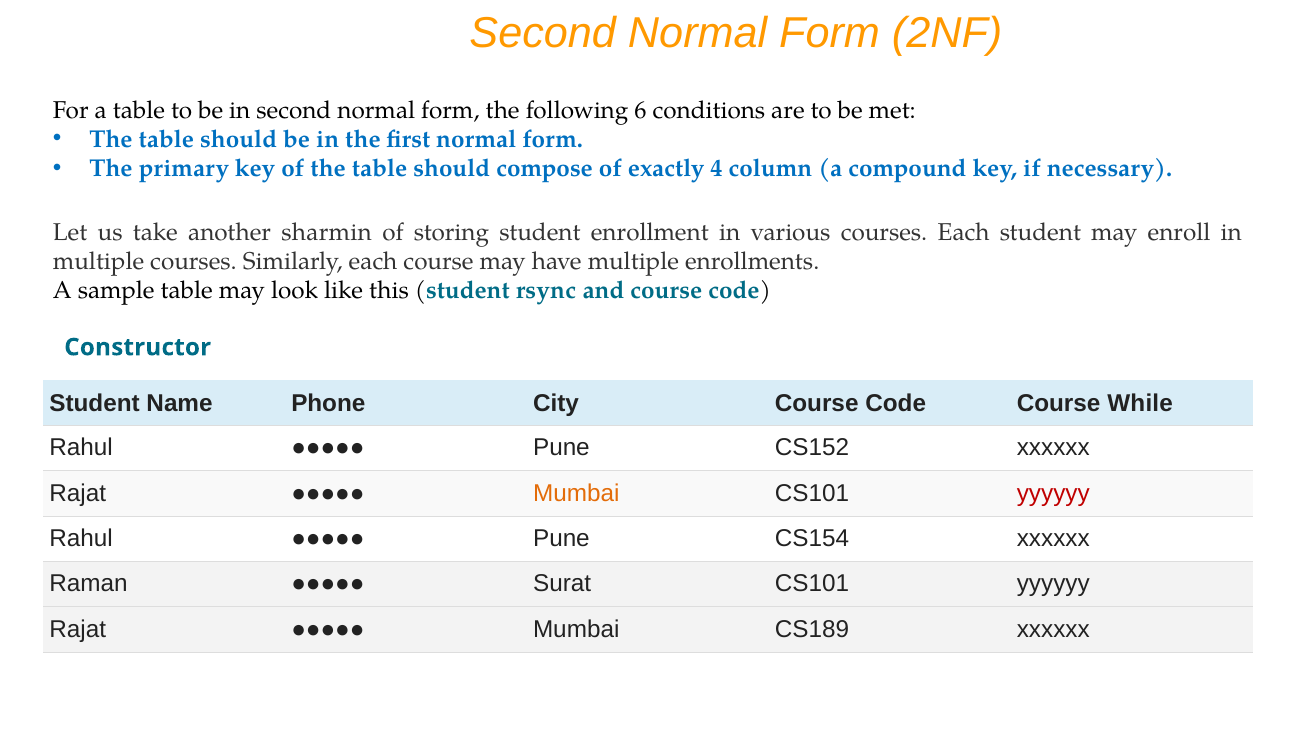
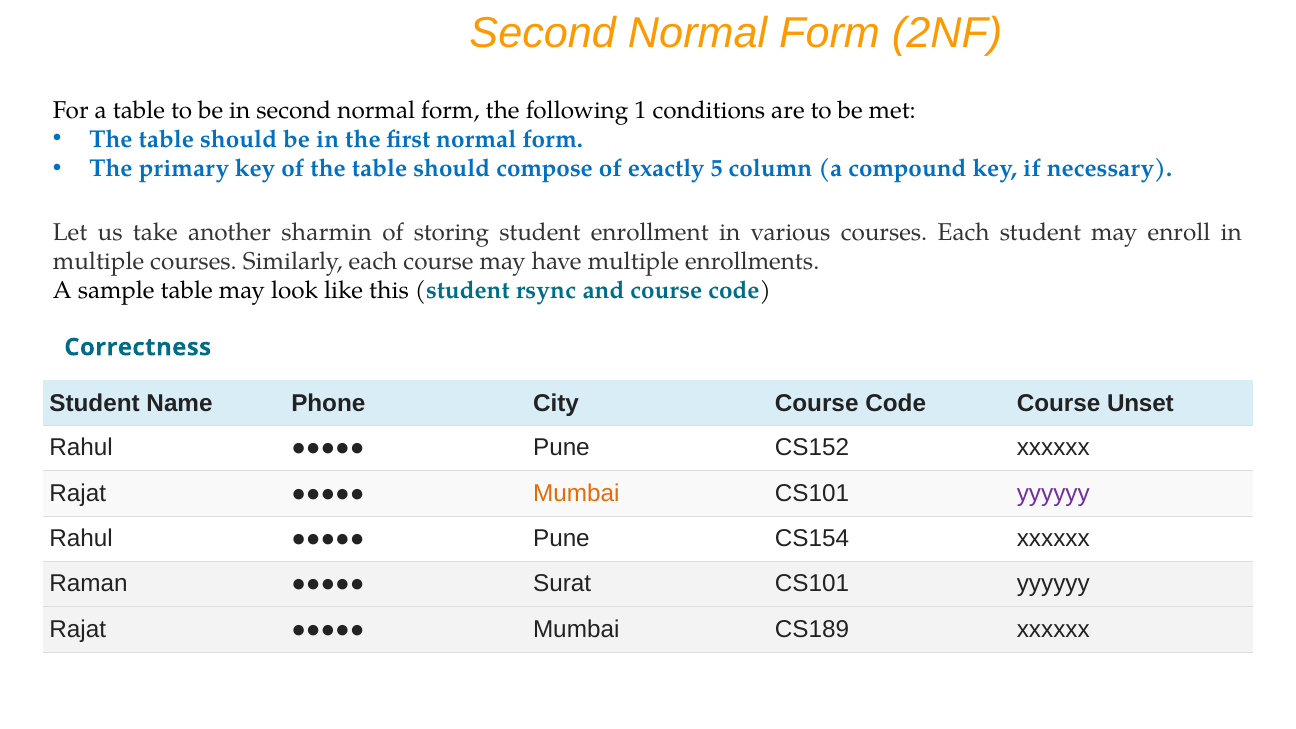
6: 6 -> 1 (640, 110)
4: 4 -> 5 (717, 168)
Constructor: Constructor -> Correctness (138, 347)
While: While -> Unset (1140, 403)
yyyyyy colour: red -> purple (1053, 493)
